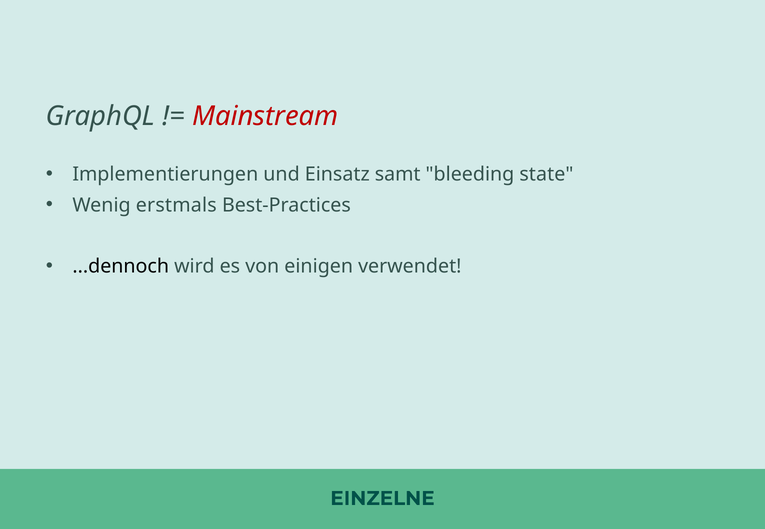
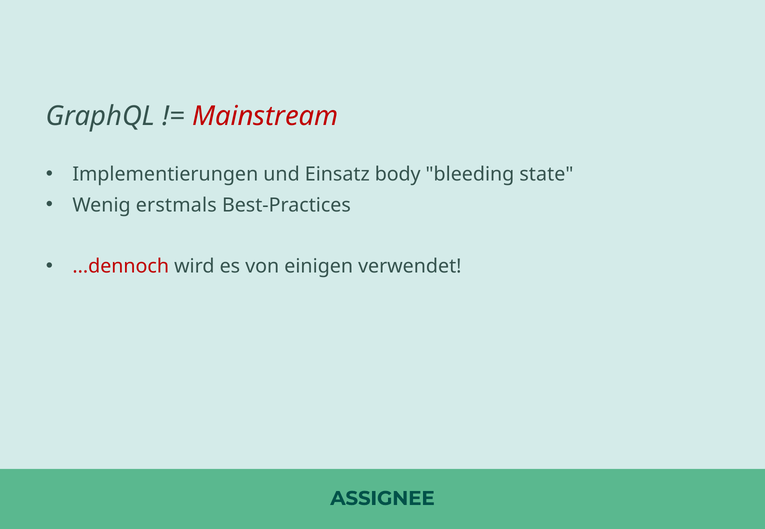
samt: samt -> body (398, 175)
...dennoch colour: black -> red (121, 267)
EINZELNE: EINZELNE -> ASSIGNEE (383, 499)
